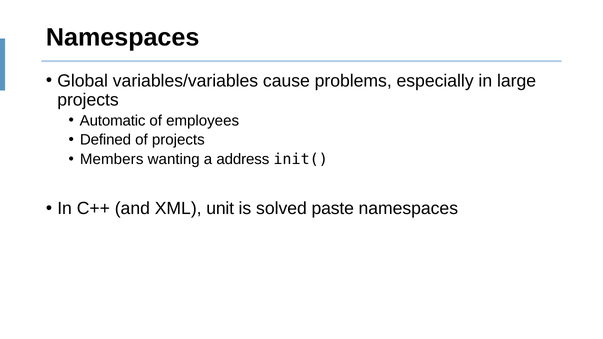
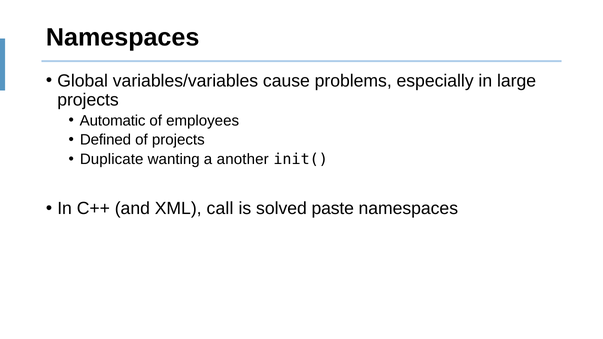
Members: Members -> Duplicate (112, 160)
address: address -> another (243, 160)
unit: unit -> call (220, 209)
